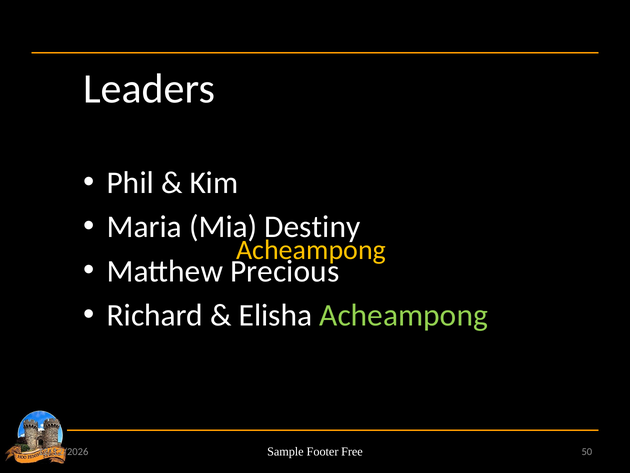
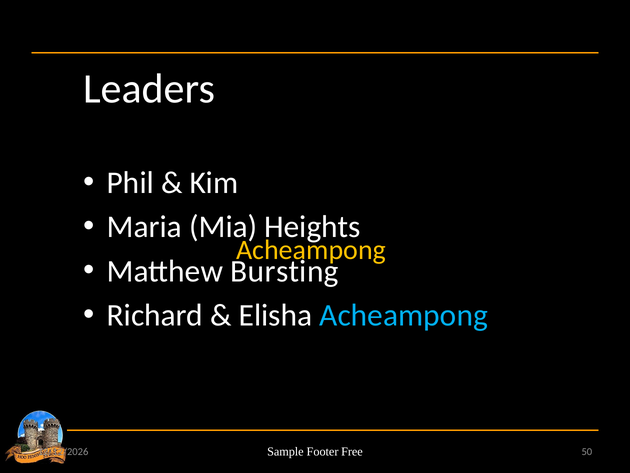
Destiny: Destiny -> Heights (312, 227)
Precious: Precious -> Bursting (285, 271)
Acheampong colour: light green -> light blue (404, 315)
